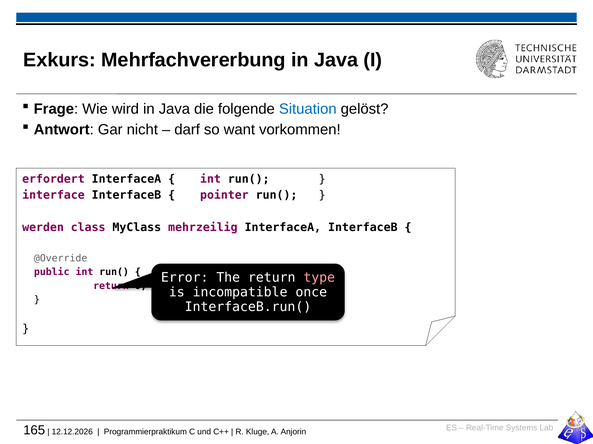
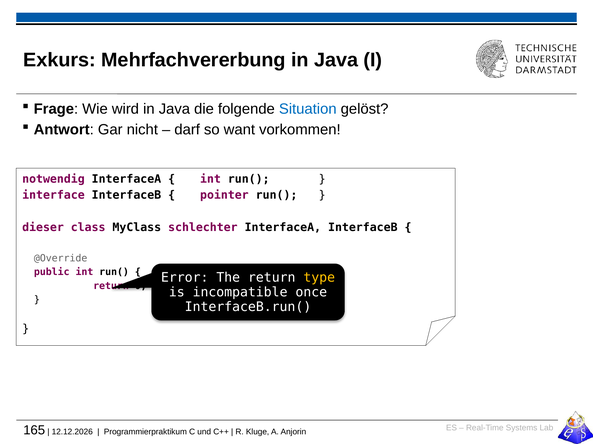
erfordert: erfordert -> notwendig (53, 179)
werden: werden -> dieser (43, 228)
mehrzeilig: mehrzeilig -> schlechter (203, 228)
type colour: pink -> yellow (319, 278)
